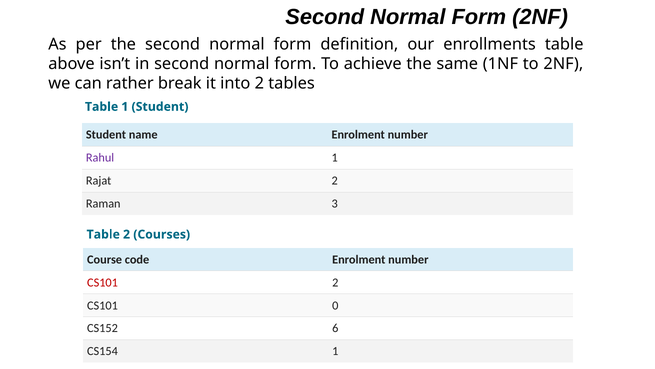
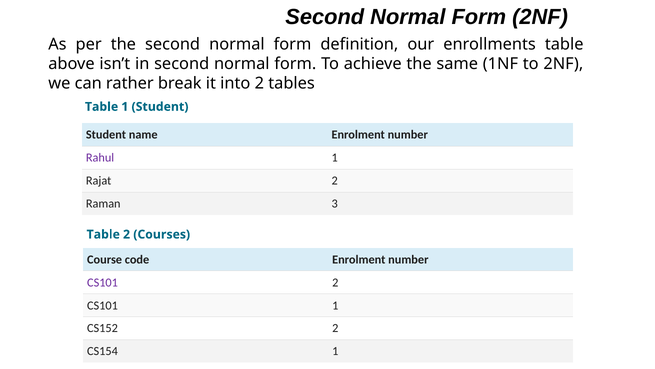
CS101 colour: red -> purple (103, 282)
CS101 0: 0 -> 1 (335, 305)
CS152 6: 6 -> 2 (335, 328)
